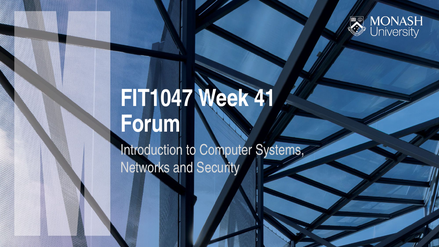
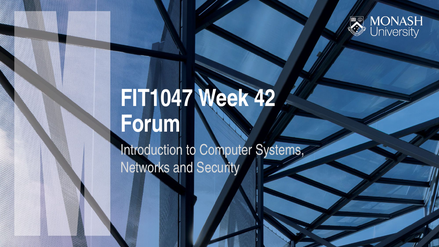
41: 41 -> 42 (265, 98)
